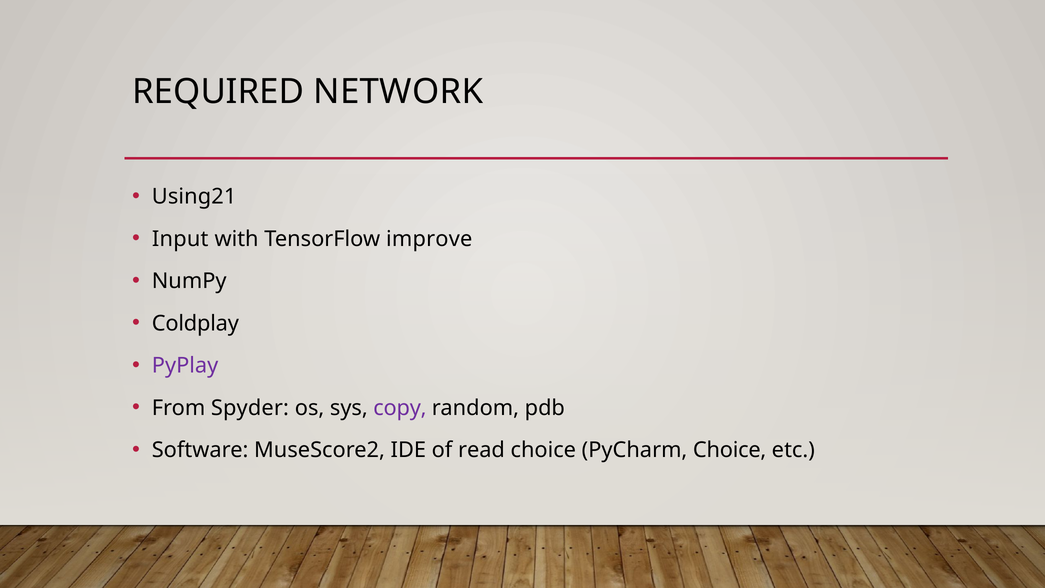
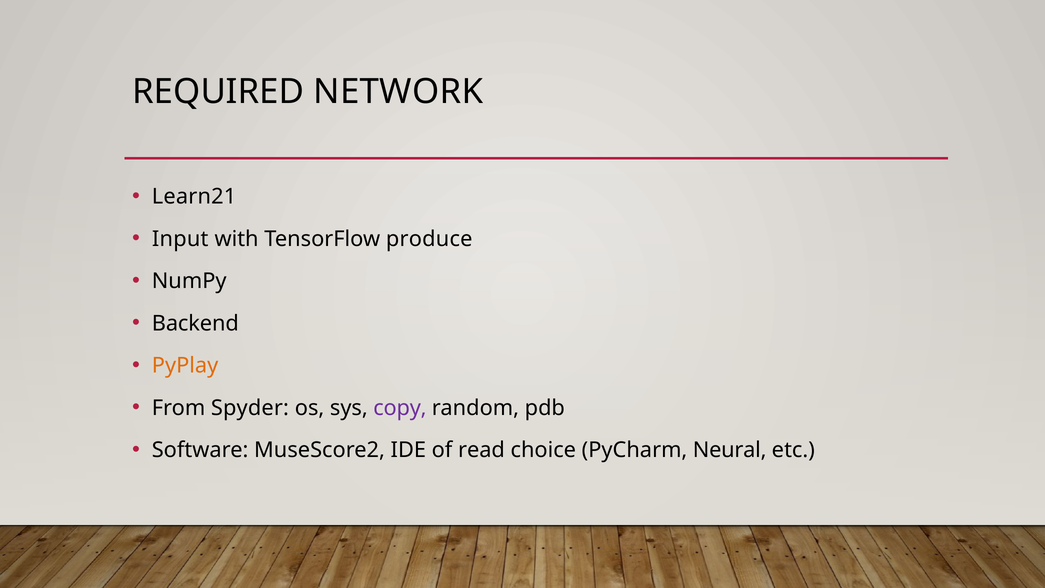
Using21: Using21 -> Learn21 (194, 197)
improve: improve -> produce (429, 239)
Coldplay: Coldplay -> Backend (195, 323)
PyPlay colour: purple -> orange (185, 366)
PyCharm Choice: Choice -> Neural (730, 450)
